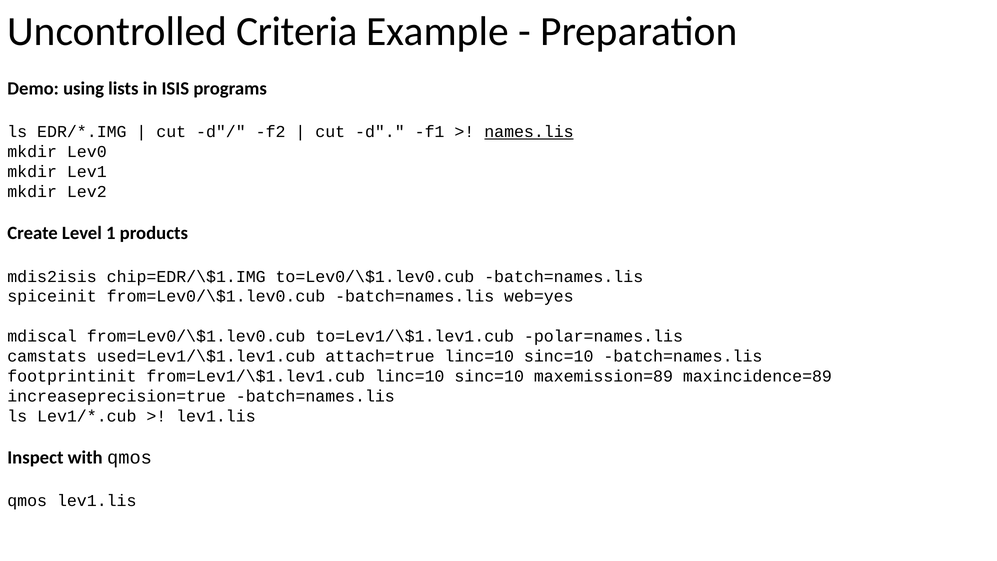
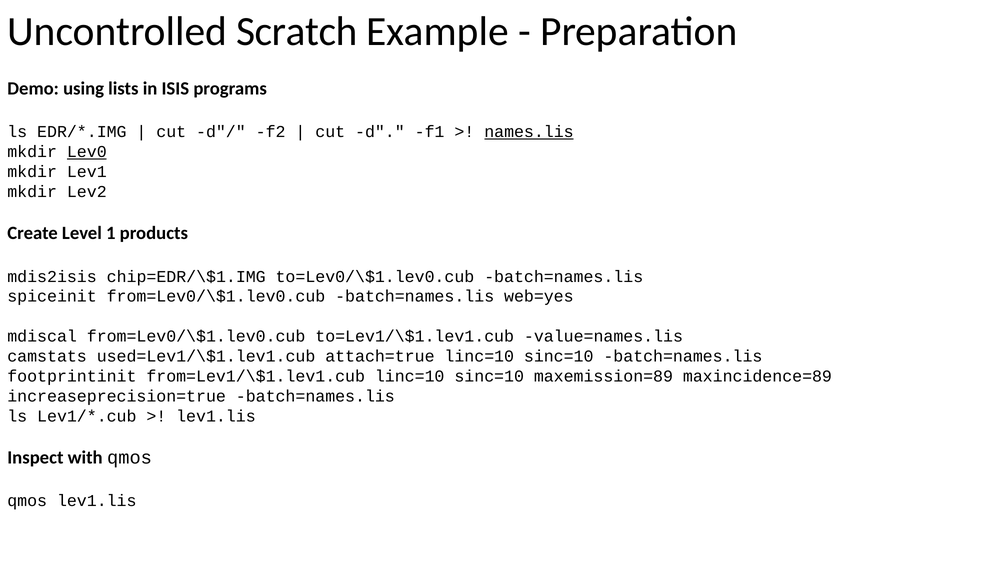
Criteria: Criteria -> Scratch (297, 31)
Lev0 underline: none -> present (87, 152)
polar=names.lis: polar=names.lis -> value=names.lis (603, 336)
